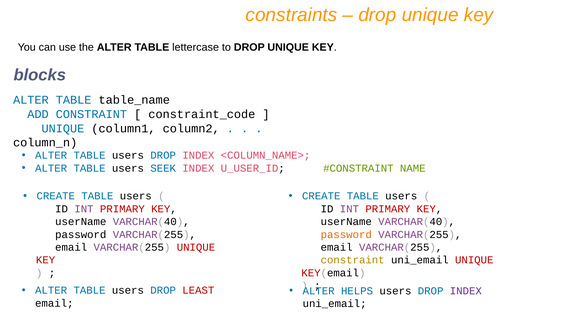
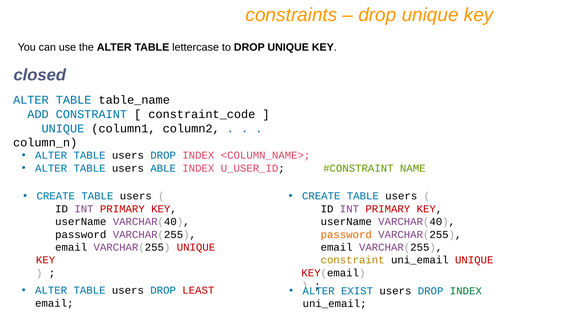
blocks: blocks -> closed (40, 75)
SEEK: SEEK -> ABLE (163, 168)
HELPS: HELPS -> EXIST (357, 291)
INDEX colour: purple -> green (466, 291)
